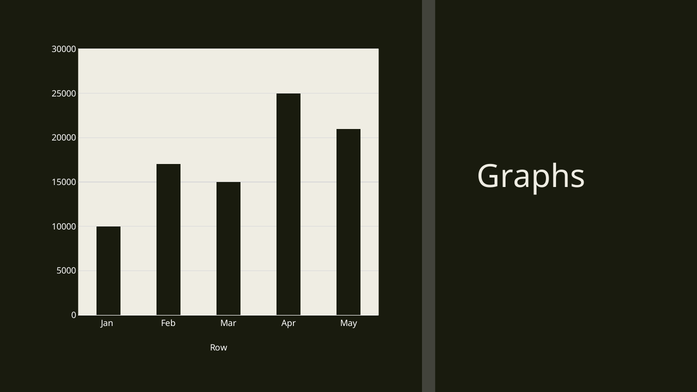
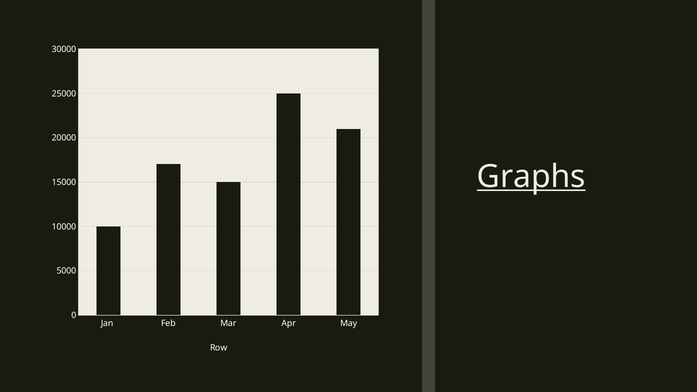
Graphs underline: none -> present (531, 177)
